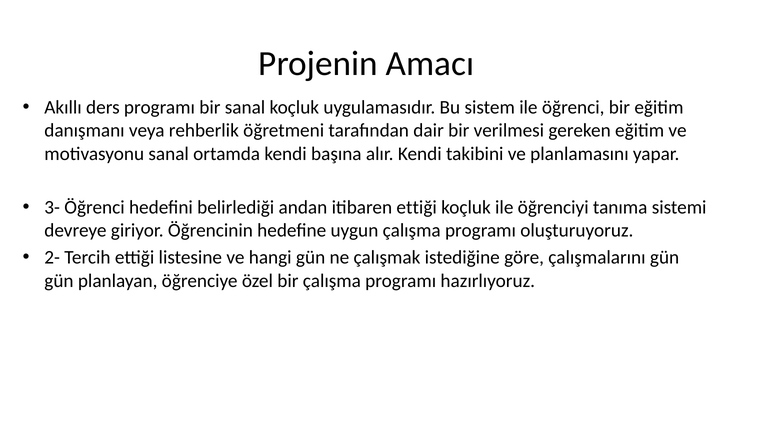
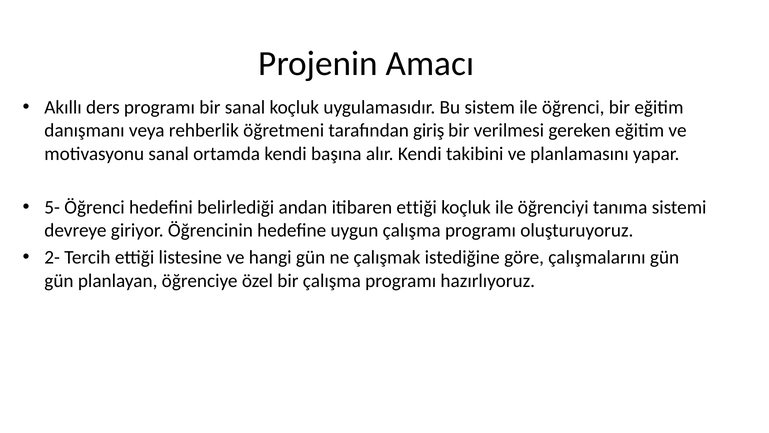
dair: dair -> giriş (429, 130)
3-: 3- -> 5- (52, 207)
